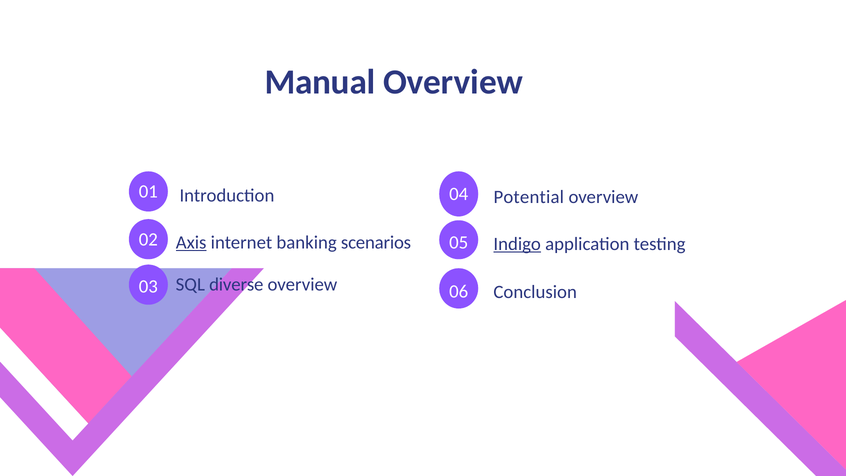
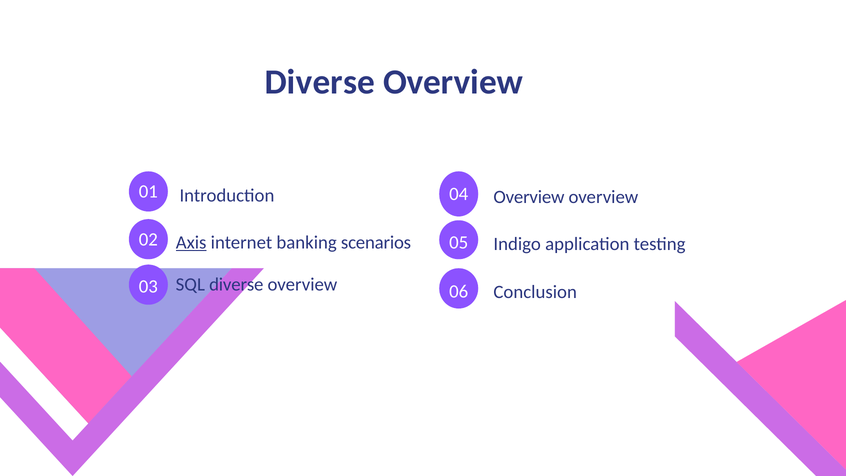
Manual: Manual -> Diverse (320, 82)
Potential: Potential -> Overview (529, 197)
Indigo underline: present -> none (517, 244)
